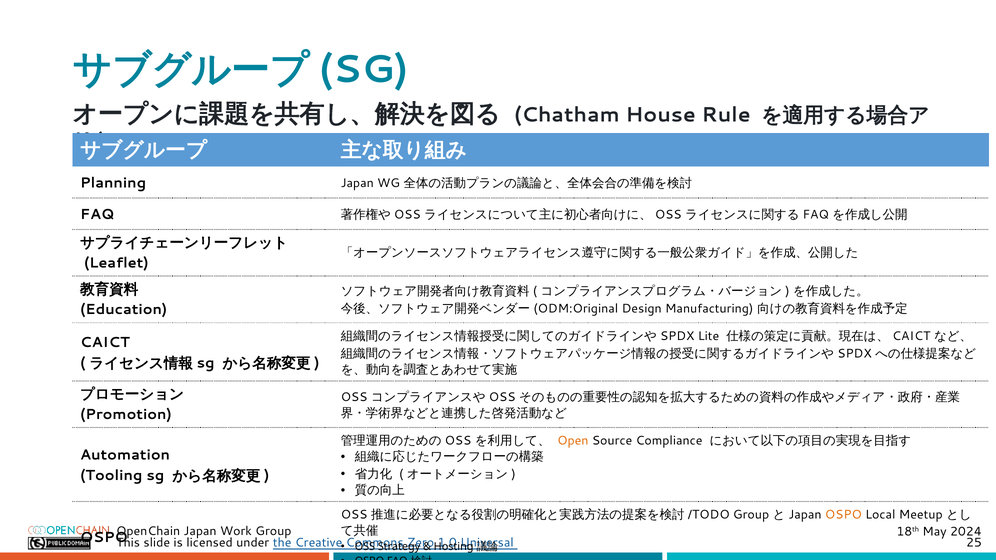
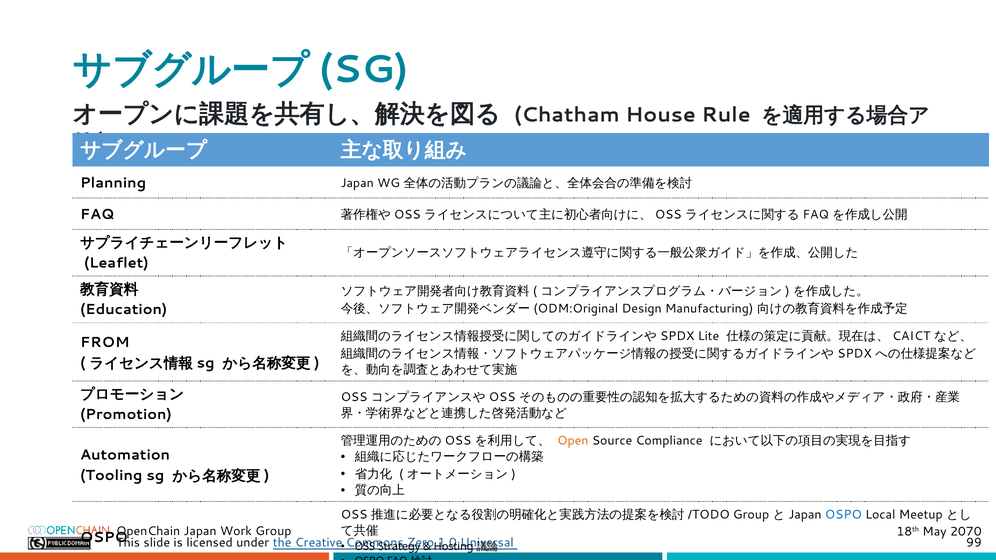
CAICT: CAICT -> FROM (105, 342)
OSPO colour: orange -> blue (843, 515)
2024: 2024 -> 2070 (966, 532)
25: 25 -> 99 (974, 543)
